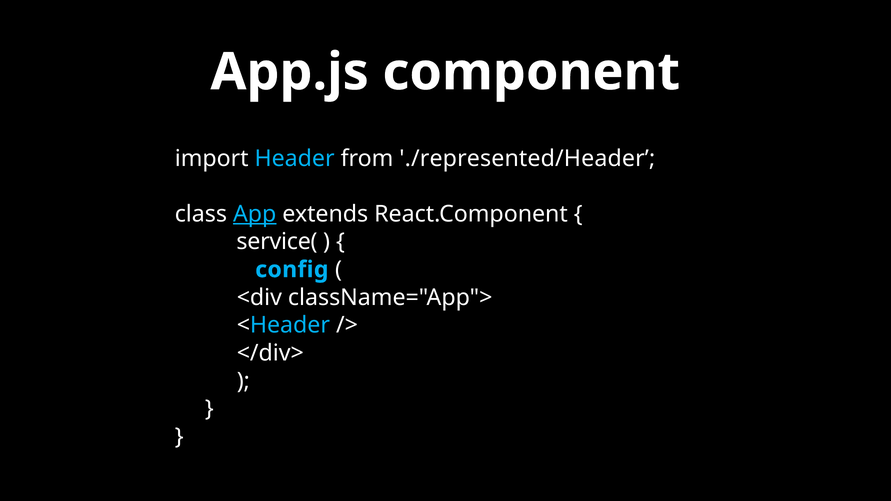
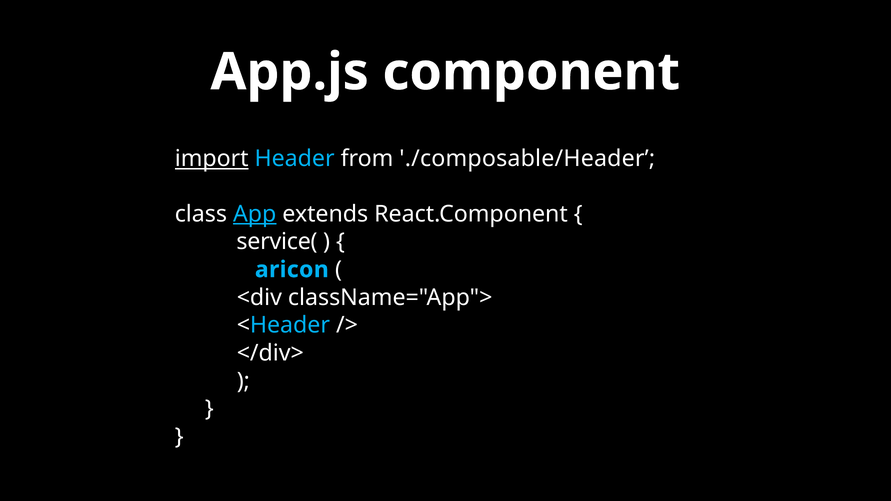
import underline: none -> present (212, 159)
./represented/Header: ./represented/Header -> ./composable/Header (527, 159)
config: config -> aricon (292, 270)
